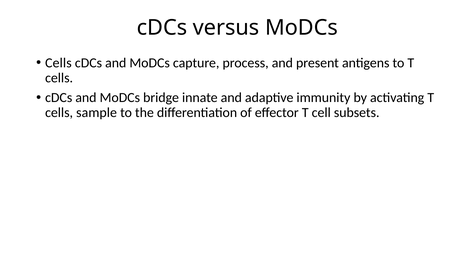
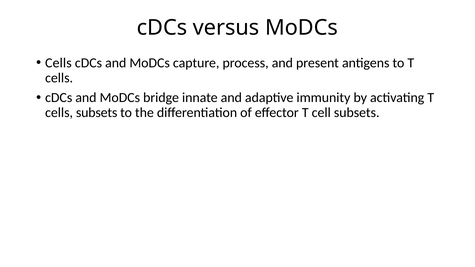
cells sample: sample -> subsets (97, 113)
